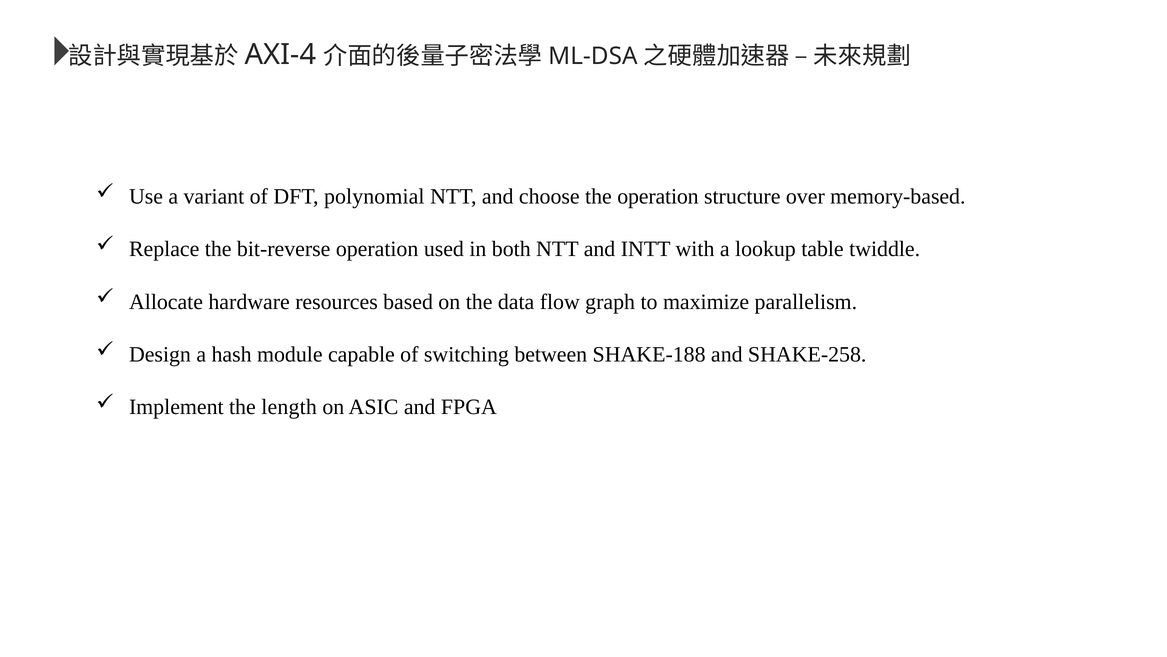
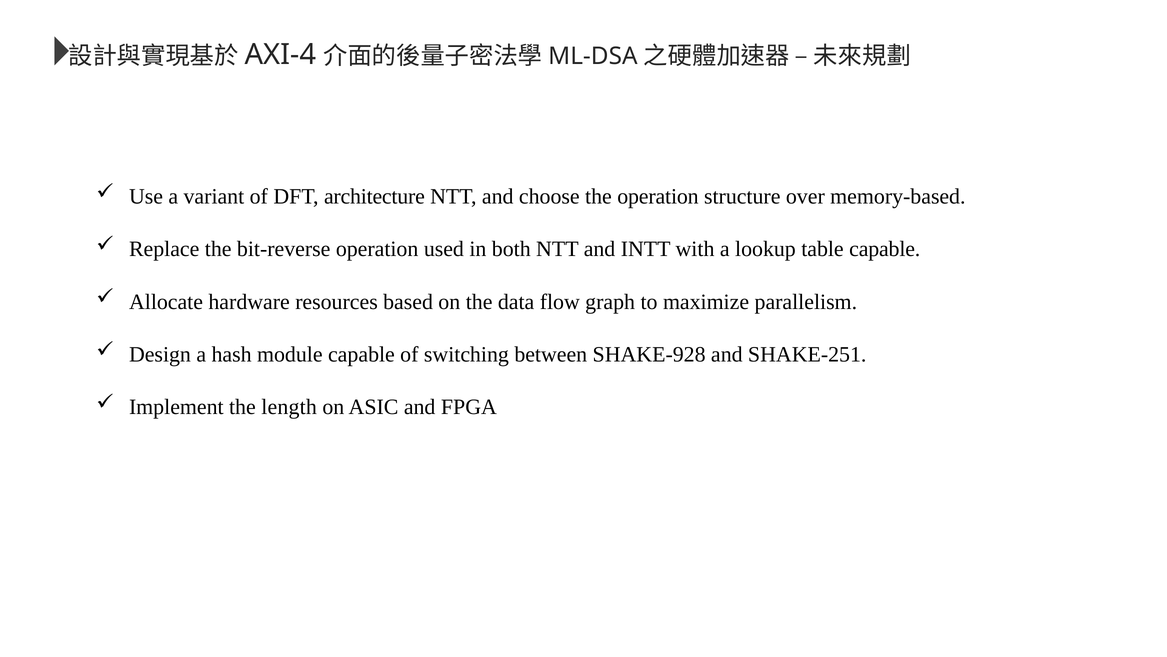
polynomial: polynomial -> architecture (374, 197)
table twiddle: twiddle -> capable (885, 249)
SHAKE-188: SHAKE-188 -> SHAKE-928 (649, 354)
SHAKE-258: SHAKE-258 -> SHAKE-251 (807, 354)
